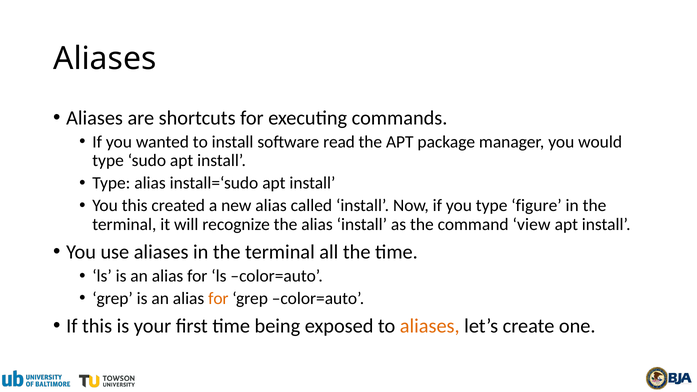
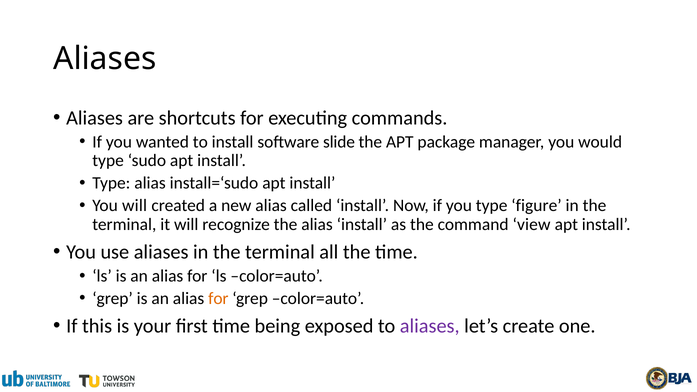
read: read -> slide (339, 142)
You this: this -> will (135, 206)
aliases colour: orange -> purple (430, 326)
